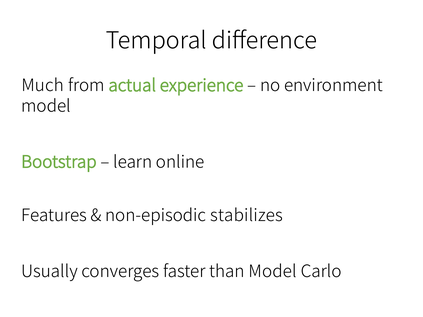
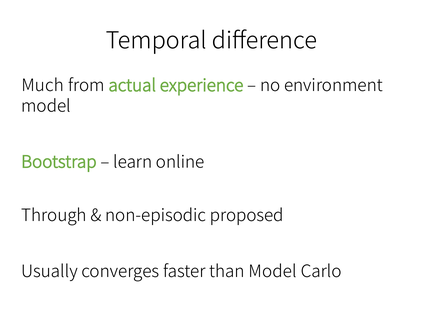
Features: Features -> Through (54, 216)
stabilizes: stabilizes -> proposed (247, 216)
